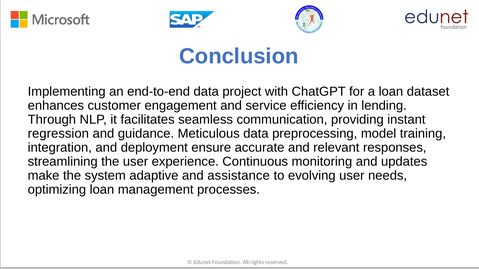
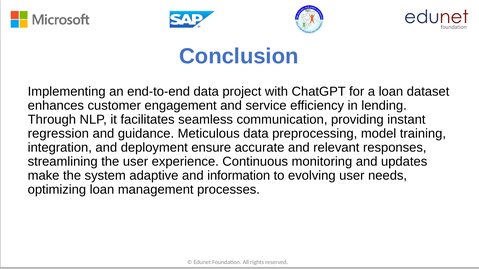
assistance: assistance -> information (239, 176)
